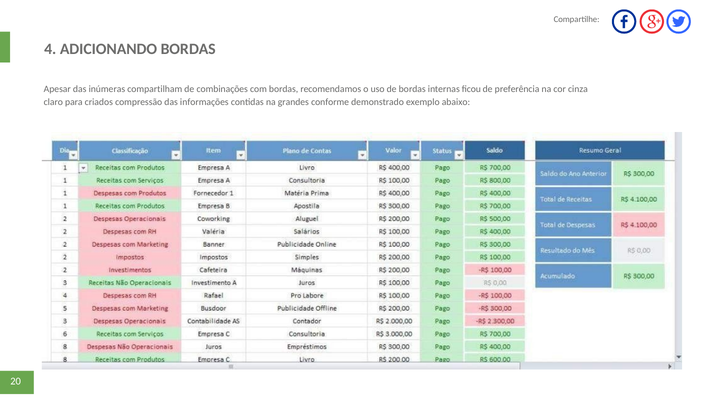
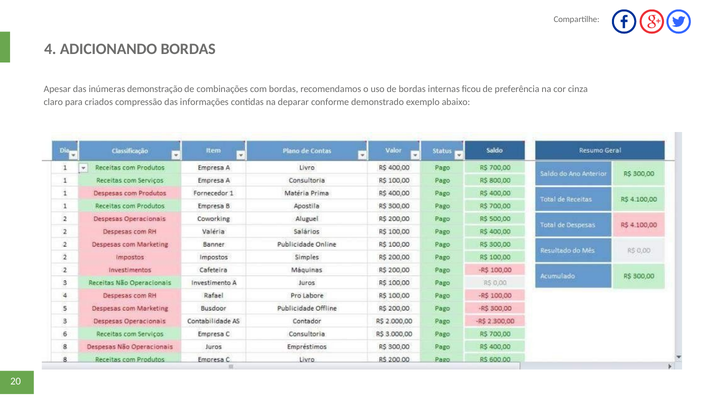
compartilham: compartilham -> demonstração (155, 89)
grandes: grandes -> deparar (293, 102)
